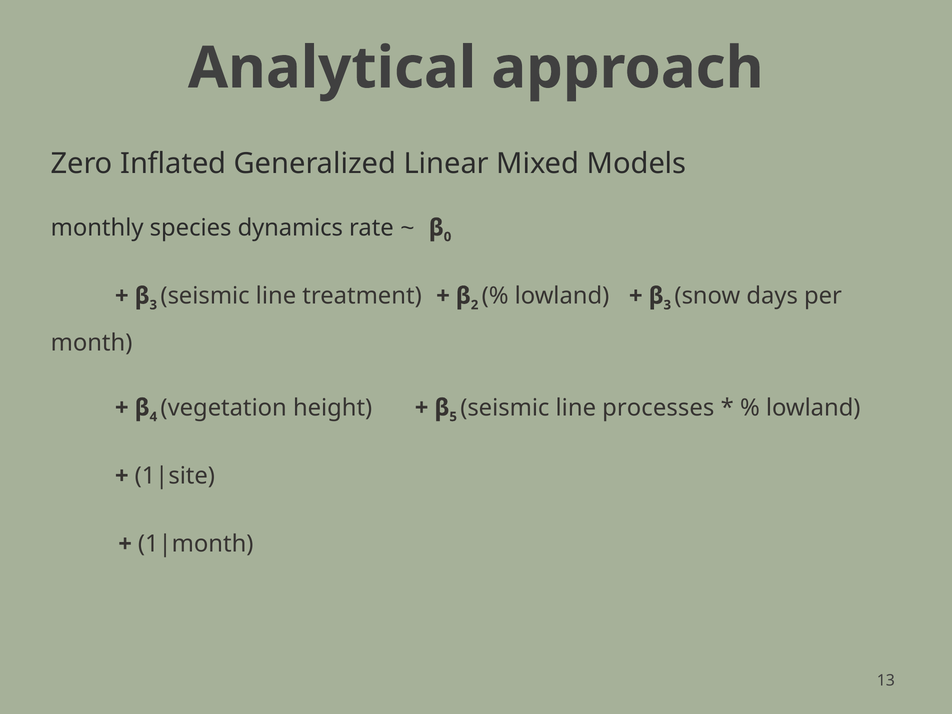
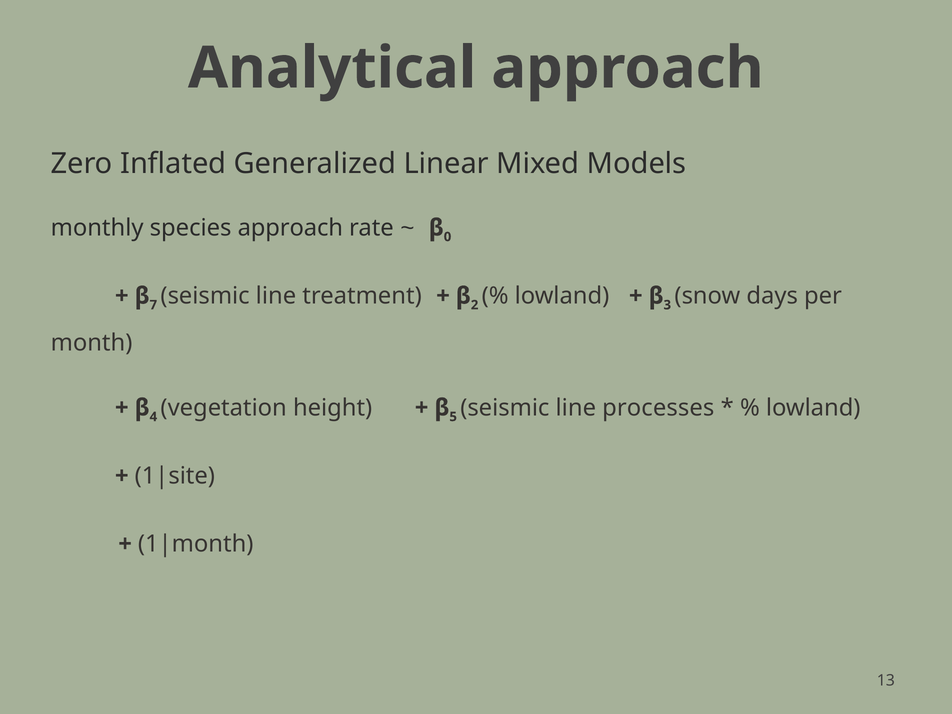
species dynamics: dynamics -> approach (290, 228)
3: 3 -> 7 (153, 305)
